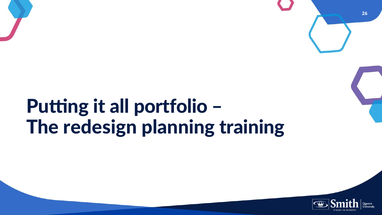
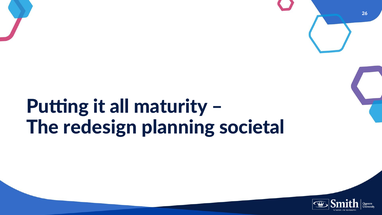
portfolio: portfolio -> maturity (171, 107)
training: training -> societal (252, 127)
